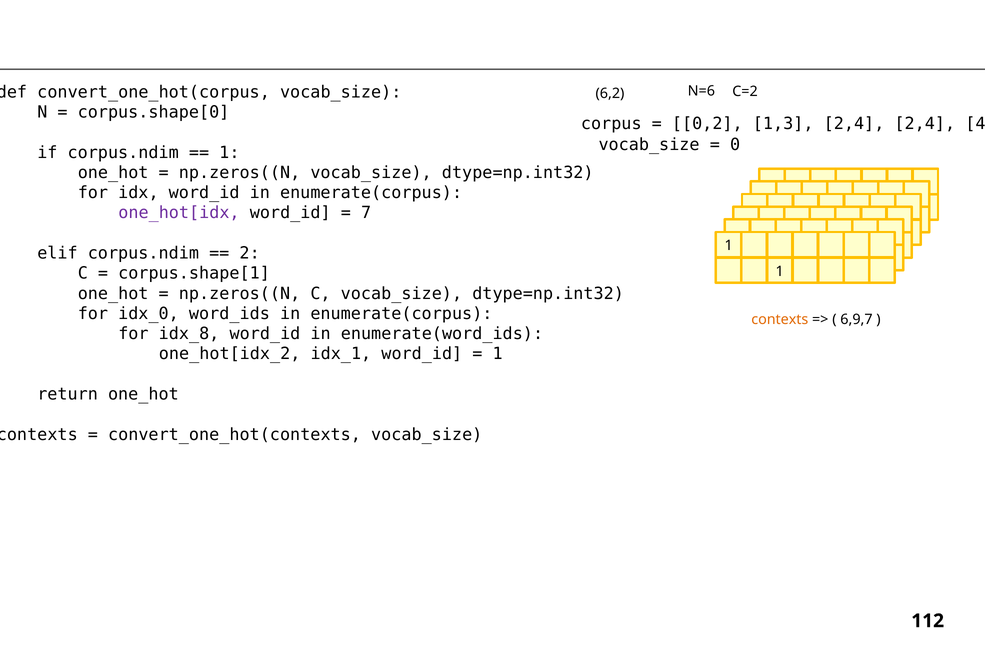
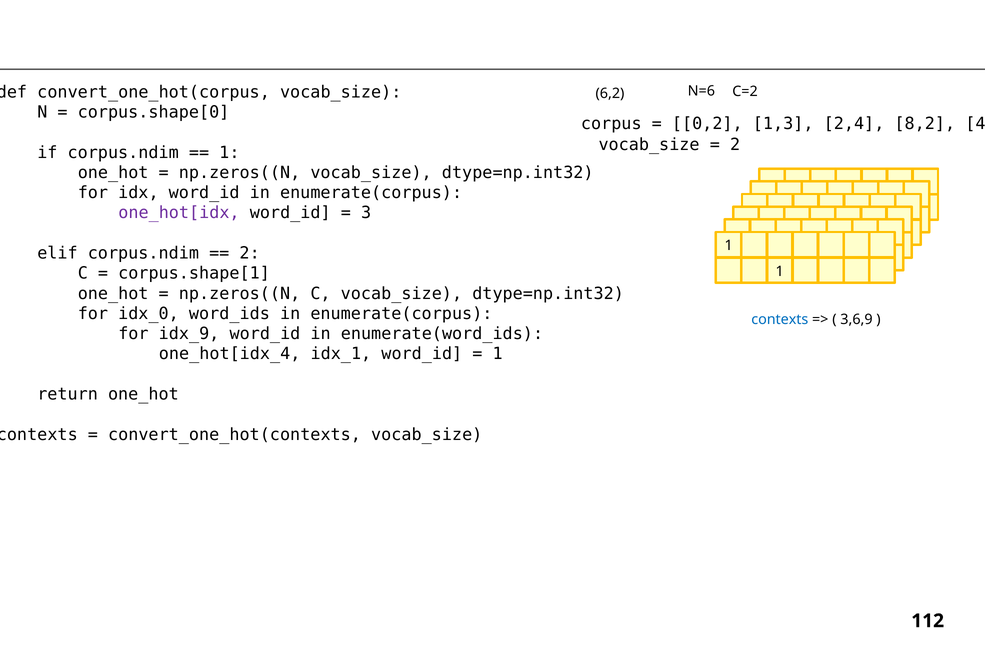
2,4 2,4: 2,4 -> 8,2 (925, 124)
0: 0 -> 2 (735, 145)
7: 7 -> 3 (366, 213)
contexts colour: orange -> blue (780, 319)
6,9,7: 6,9,7 -> 3,6,9 (857, 319)
idx_8: idx_8 -> idx_9 (189, 334)
one_hot[idx_2: one_hot[idx_2 -> one_hot[idx_4 (230, 354)
